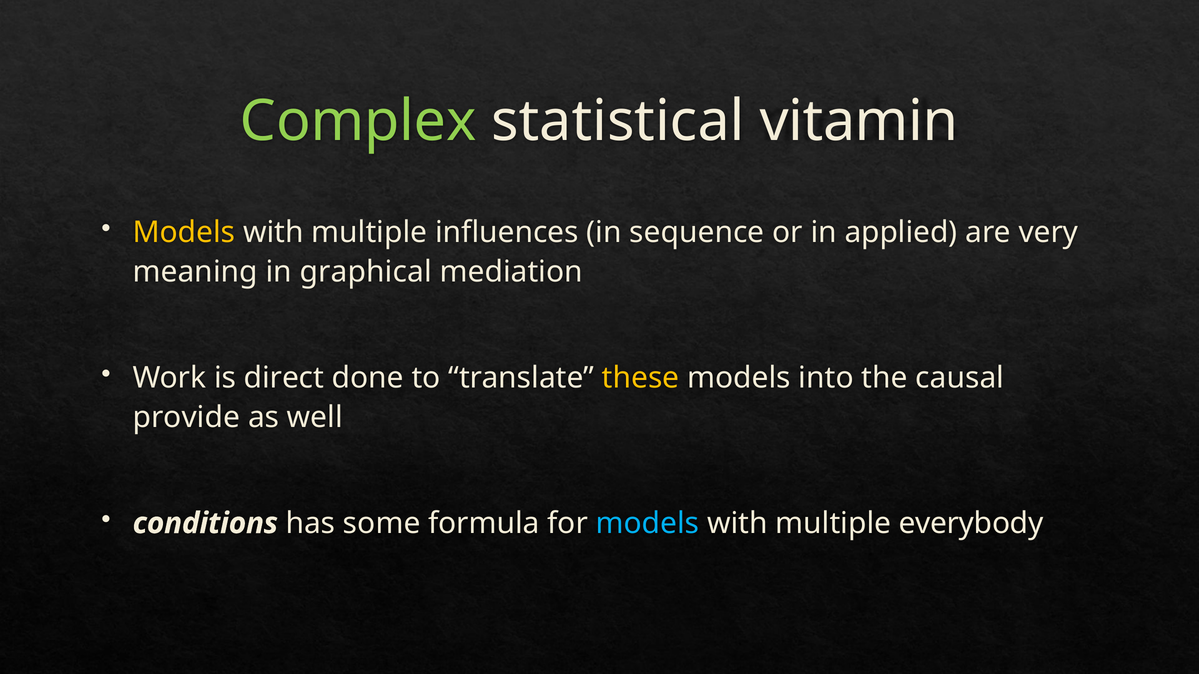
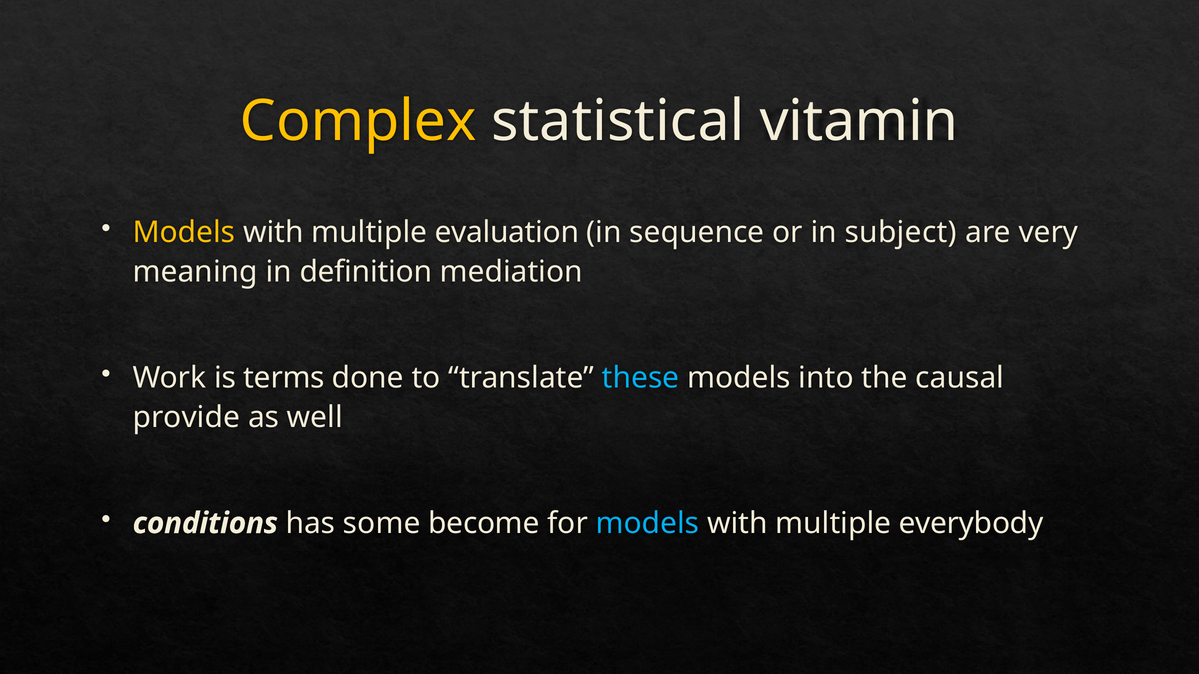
Complex colour: light green -> yellow (358, 121)
influences: influences -> evaluation (507, 232)
applied: applied -> subject (901, 232)
graphical: graphical -> definition (366, 272)
direct: direct -> terms (284, 378)
these colour: yellow -> light blue (641, 378)
formula: formula -> become (484, 524)
